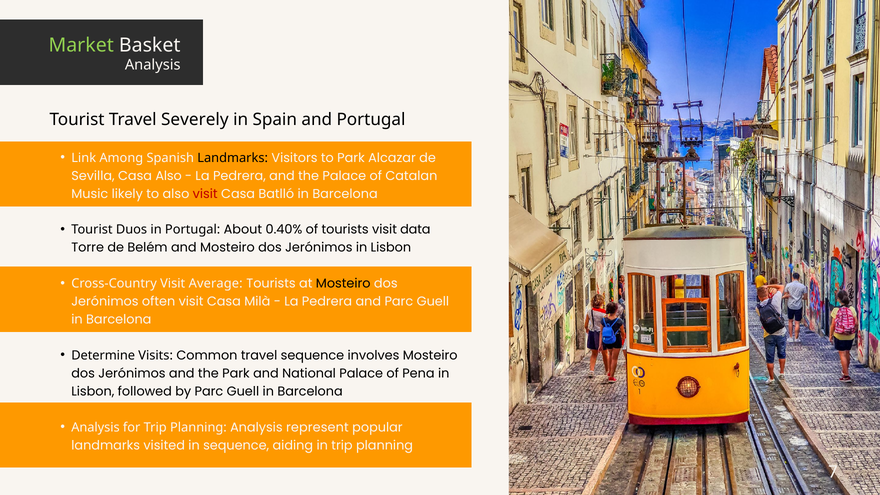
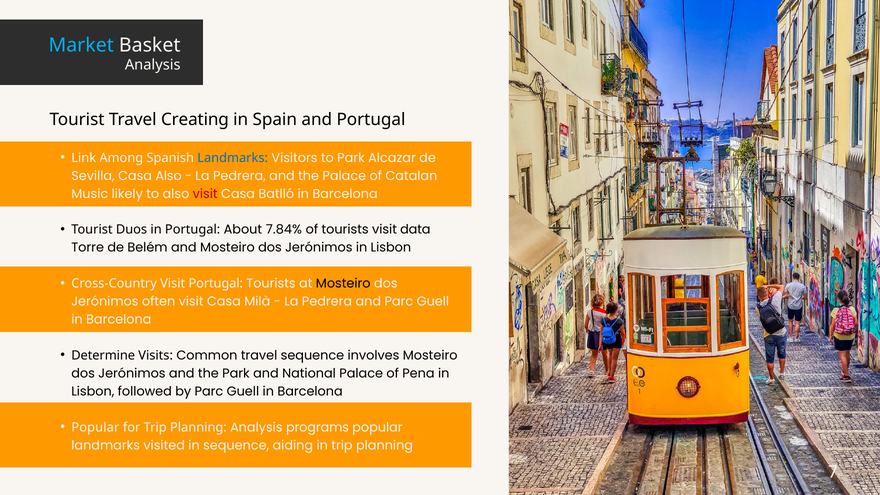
Market colour: light green -> light blue (81, 45)
Severely: Severely -> Creating (195, 120)
Landmarks colour: black -> blue (233, 158)
0.40%: 0.40% -> 7.84% (284, 230)
Visit Average: Average -> Portugal (216, 284)
Analysis: Analysis -> Popular (95, 427)
represent: represent -> programs (317, 427)
